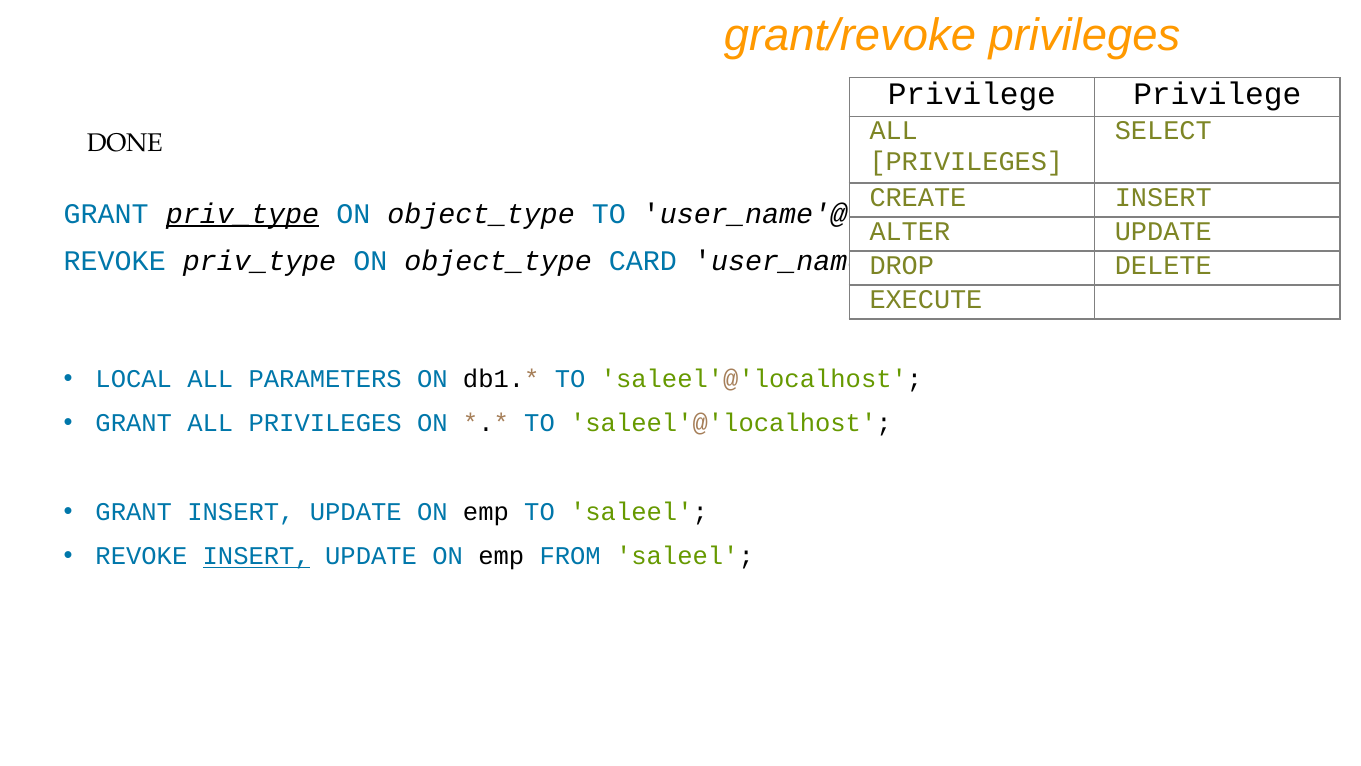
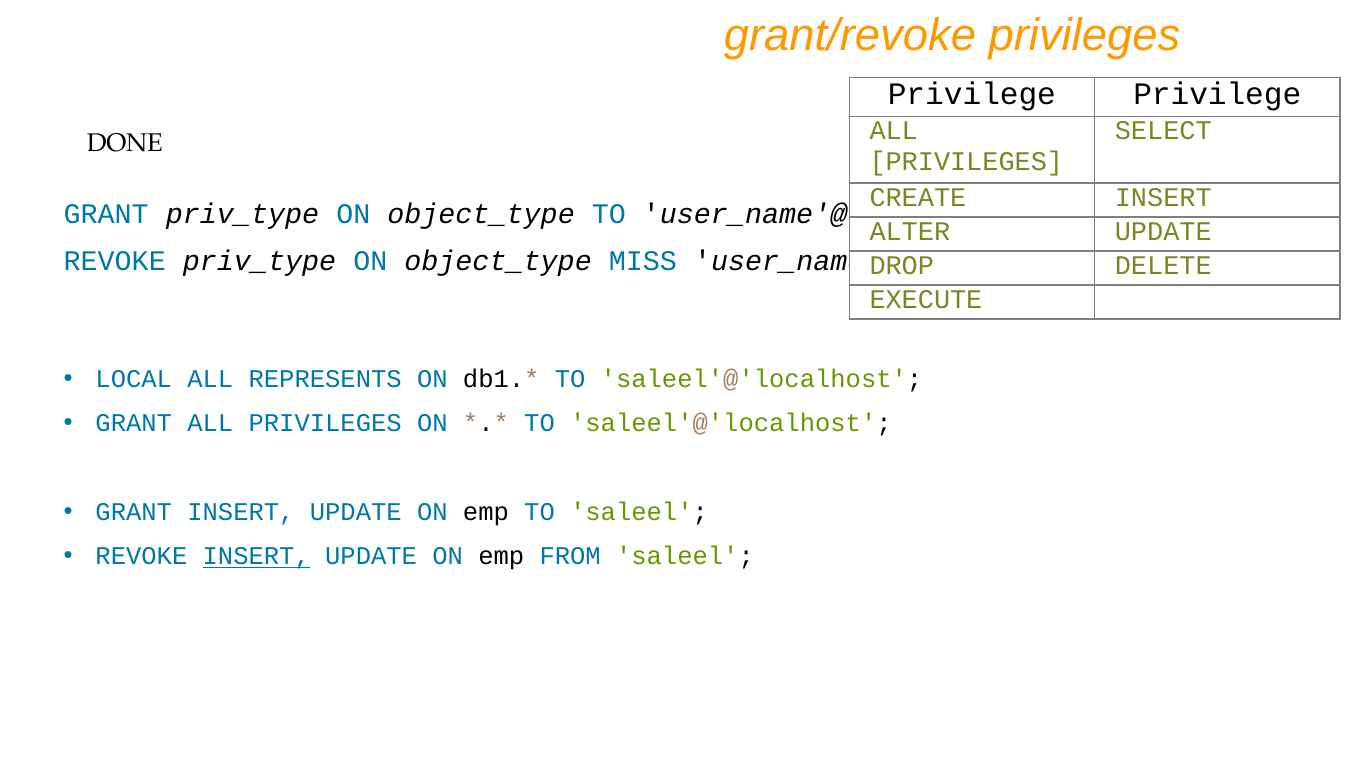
priv_type underline: present -> none (242, 214)
CARD: CARD -> MISS (643, 261)
PARAMETERS: PARAMETERS -> REPRESENTS (325, 379)
